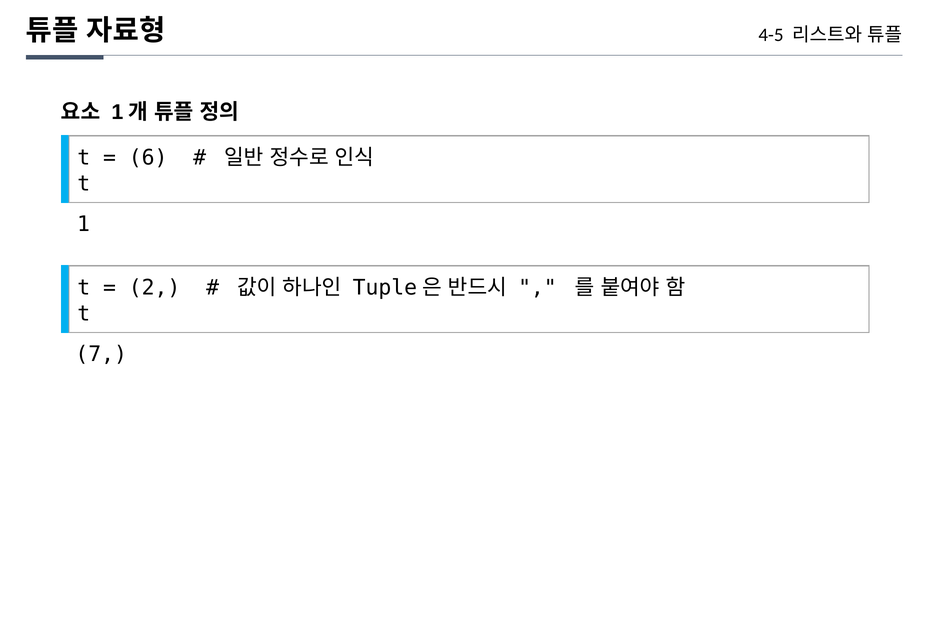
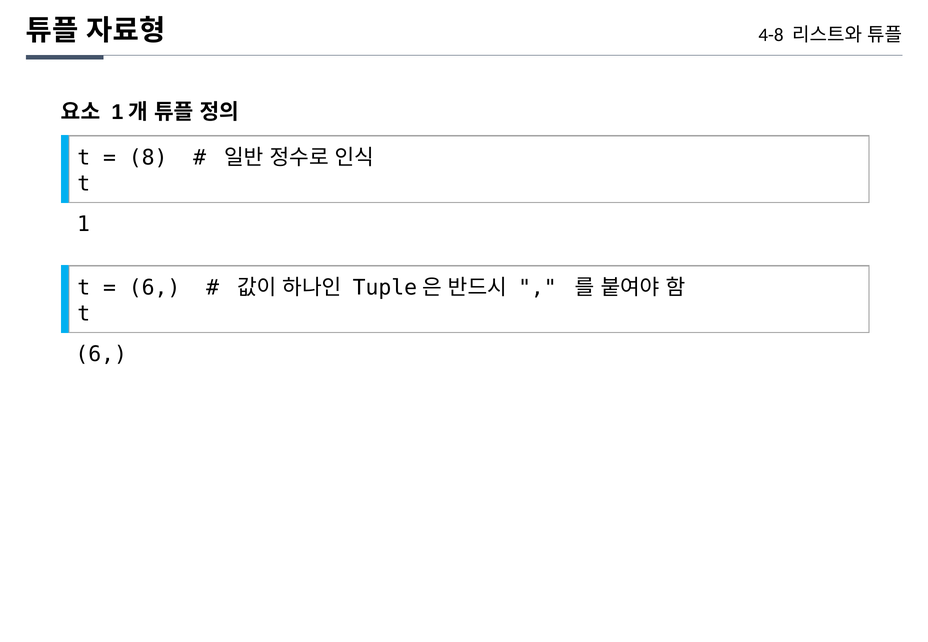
4-5: 4-5 -> 4-8 (771, 35)
6: 6 -> 8 (148, 158)
2: 2 -> 6 (155, 288)
7: 7 -> 6 (101, 355)
